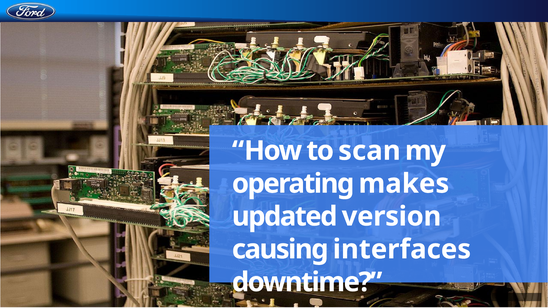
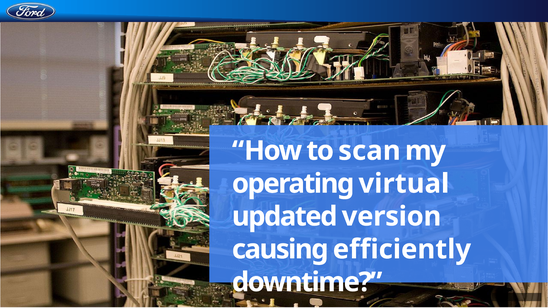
makes: makes -> virtual (404, 184)
interfaces: interfaces -> efficiently (402, 250)
